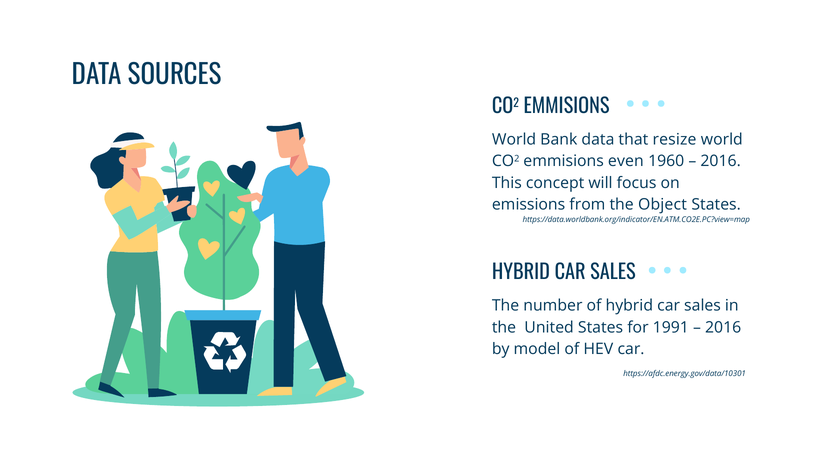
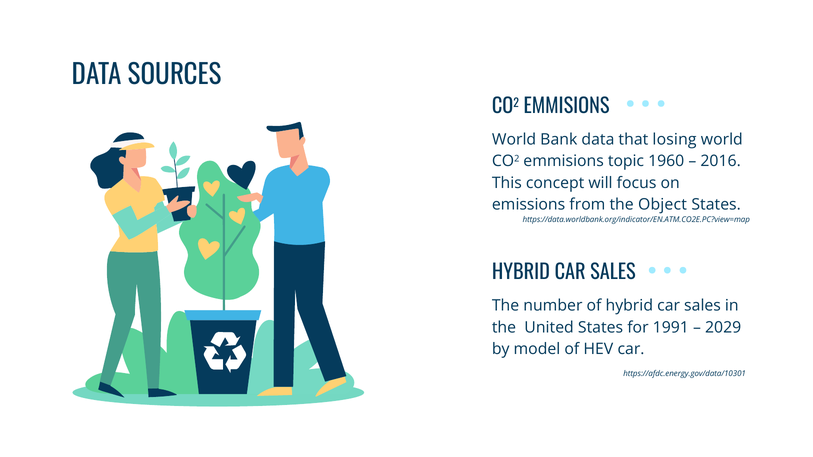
resize: resize -> losing (675, 139)
even: even -> topic (626, 161)
2016: 2016 -> 2029 (723, 328)
